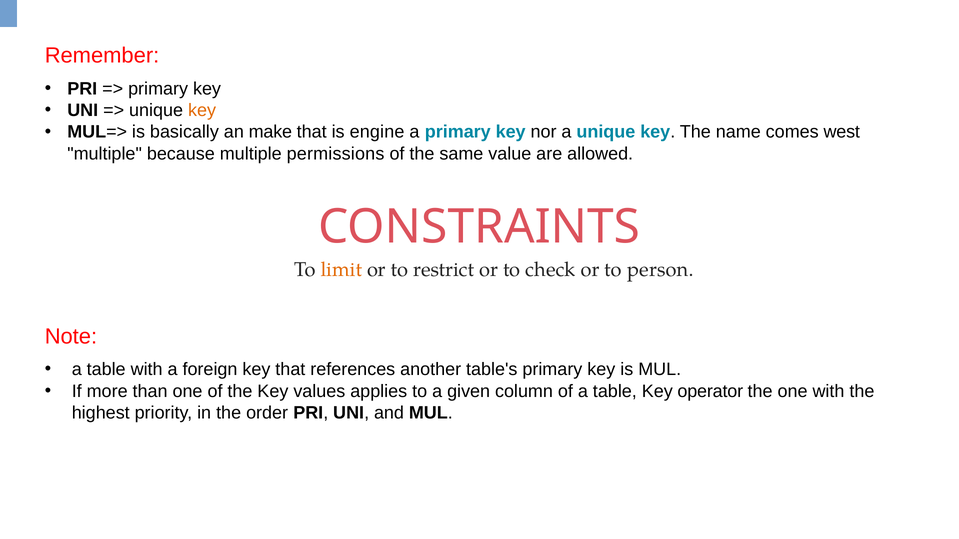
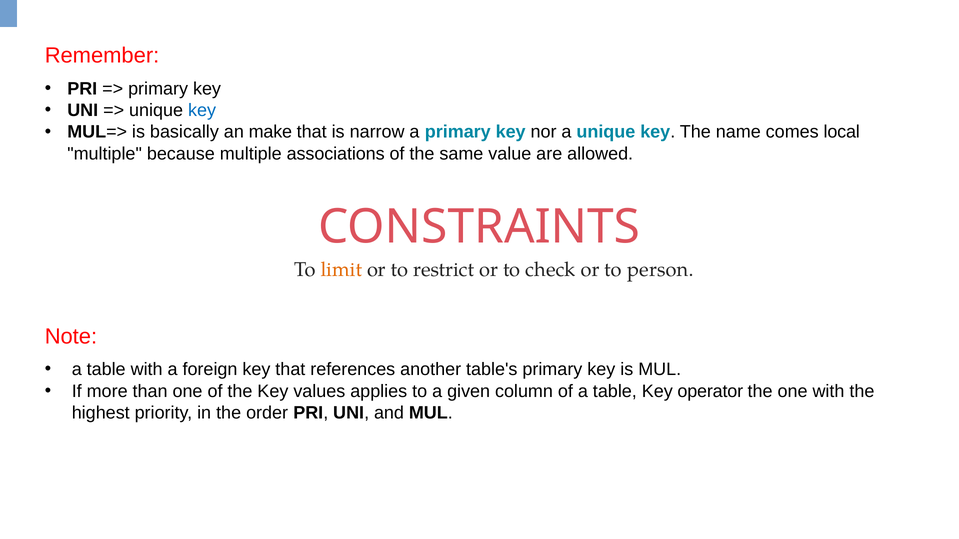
key colour: orange -> blue (202, 111)
engine: engine -> narrow (377, 132)
west: west -> local (842, 132)
permissions: permissions -> associations (336, 154)
